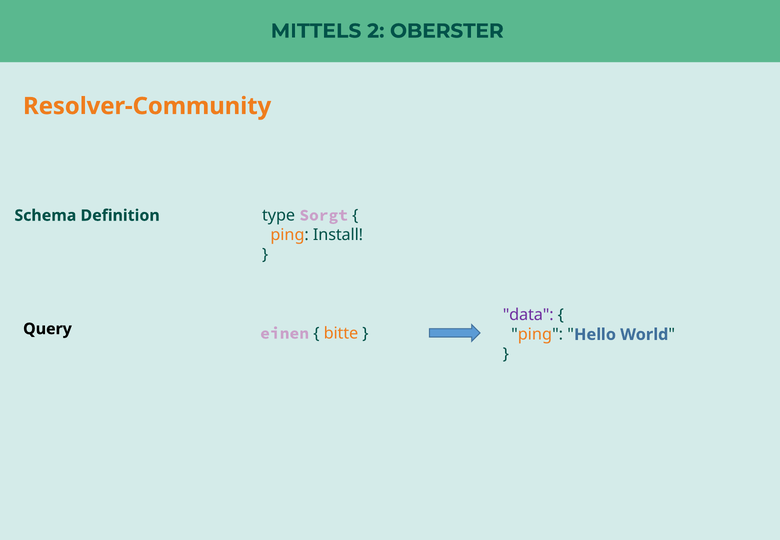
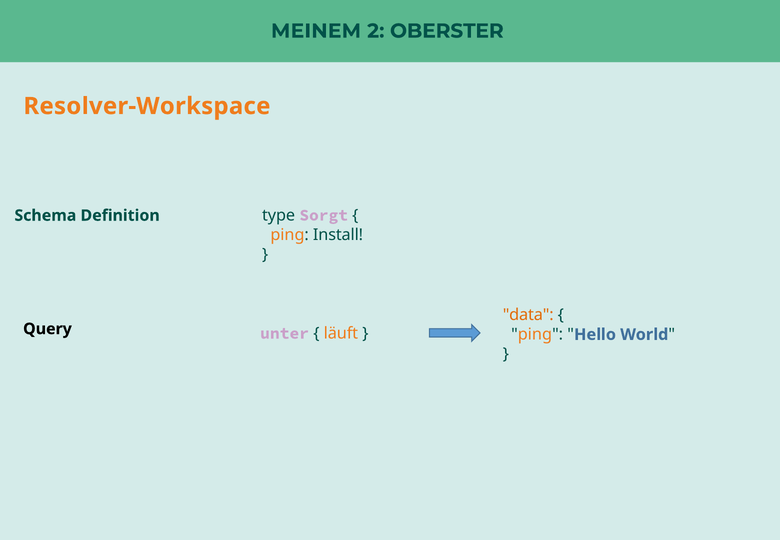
MITTELS: MITTELS -> MEINEM (316, 31)
Resolver-Community: Resolver-Community -> Resolver-Workspace (147, 106)
data colour: purple -> orange (528, 315)
einen: einen -> unter (285, 333)
bitte: bitte -> läuft (341, 333)
